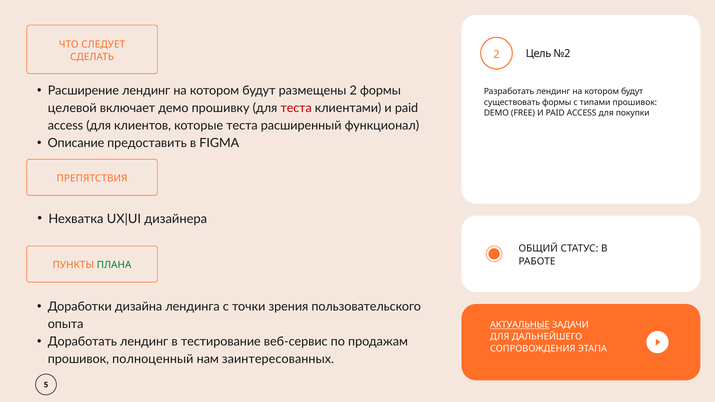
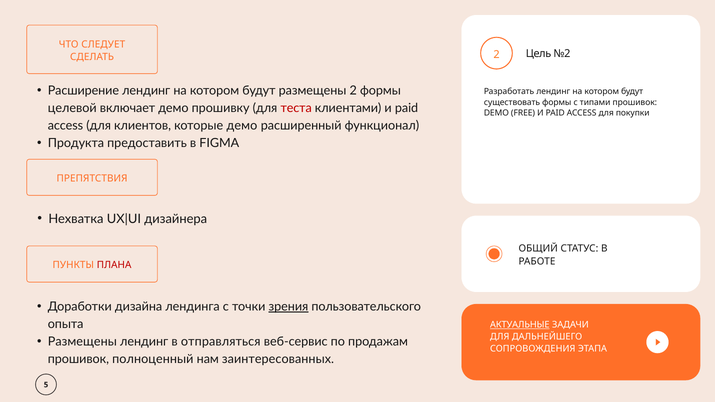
которые теста: теста -> демо (242, 126)
Описание: Описание -> Продукта (76, 143)
ПЛАНА colour: green -> red (114, 265)
зрения underline: none -> present (288, 307)
Доработать: Доработать -> Размещены (82, 342)
тестирование: тестирование -> отправляться (221, 342)
